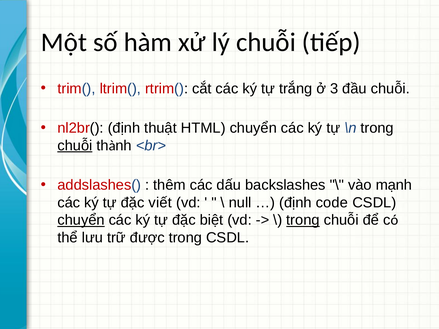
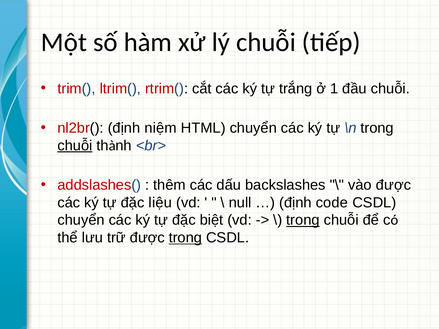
3: 3 -> 1 (334, 89)
thuật: thuật -> niệm (161, 128)
vào mạnh: mạnh -> được (394, 185)
viết: viết -> liệu (160, 203)
chuyển underline: present -> none (81, 220)
trong underline: none -> present (185, 238)
